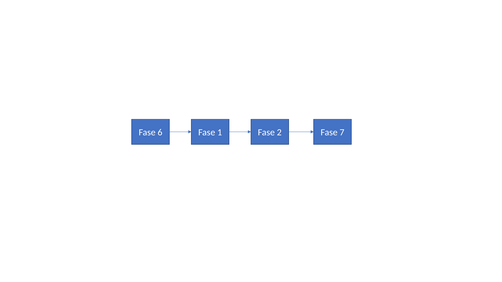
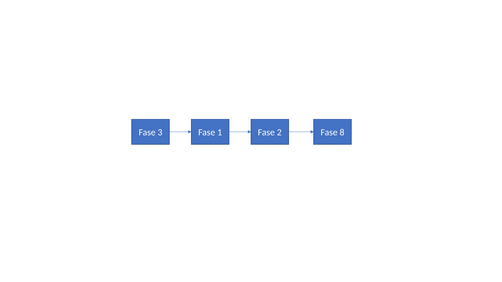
6: 6 -> 3 (160, 133)
7: 7 -> 8 (342, 133)
